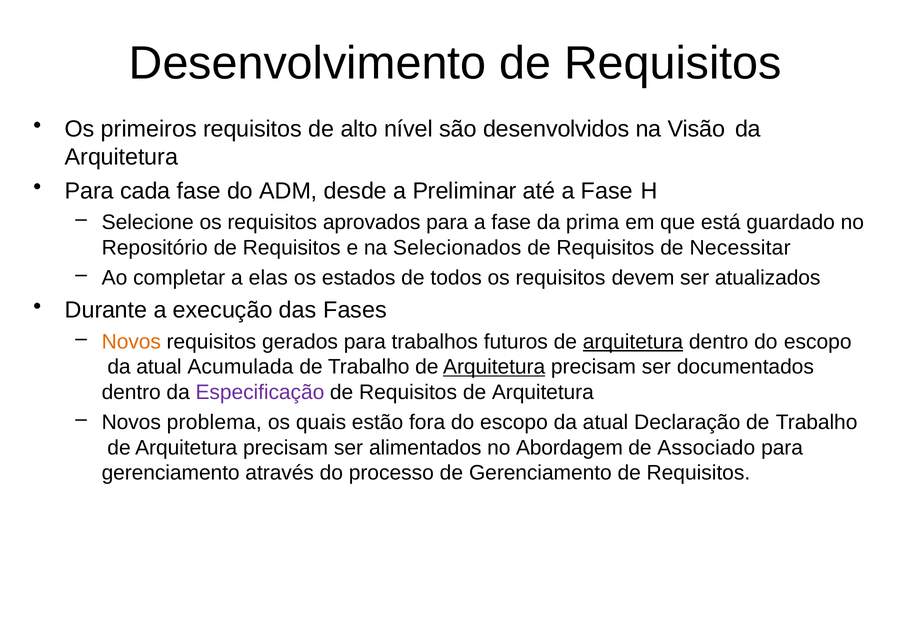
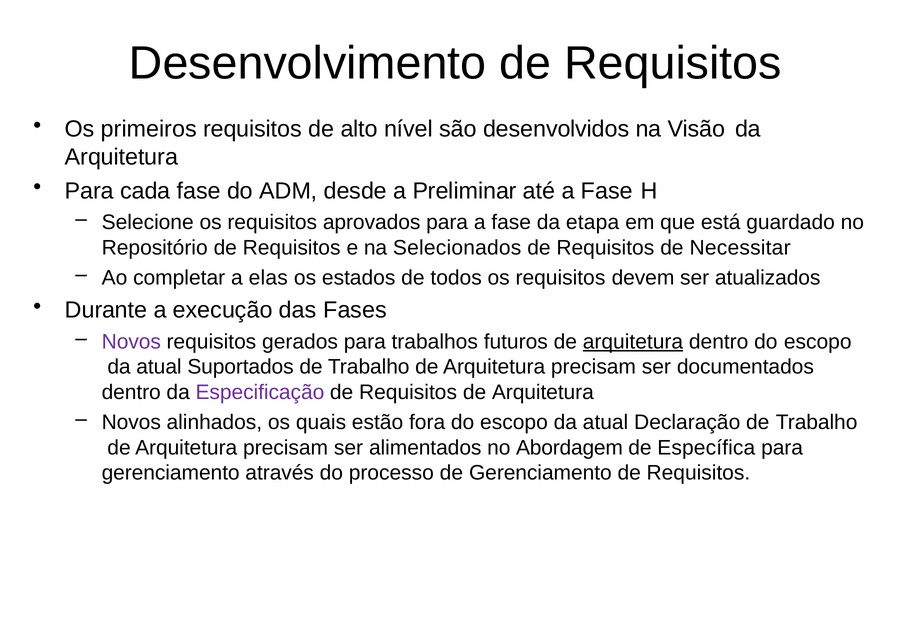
prima: prima -> etapa (593, 222)
Novos colour: orange -> purple (131, 342)
Acumulada: Acumulada -> Suportados (241, 367)
Arquitetura underline: present -> none (494, 367)
problema: problema -> alinhados (214, 422)
Associado: Associado -> Específica (706, 448)
